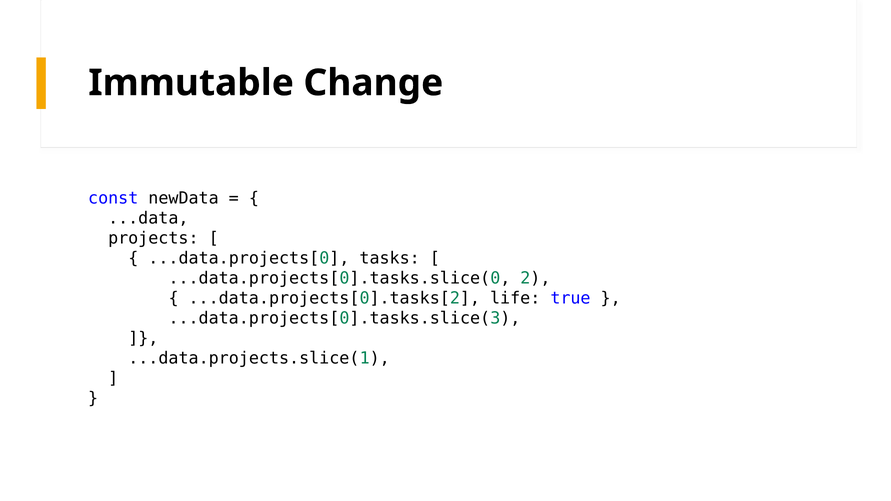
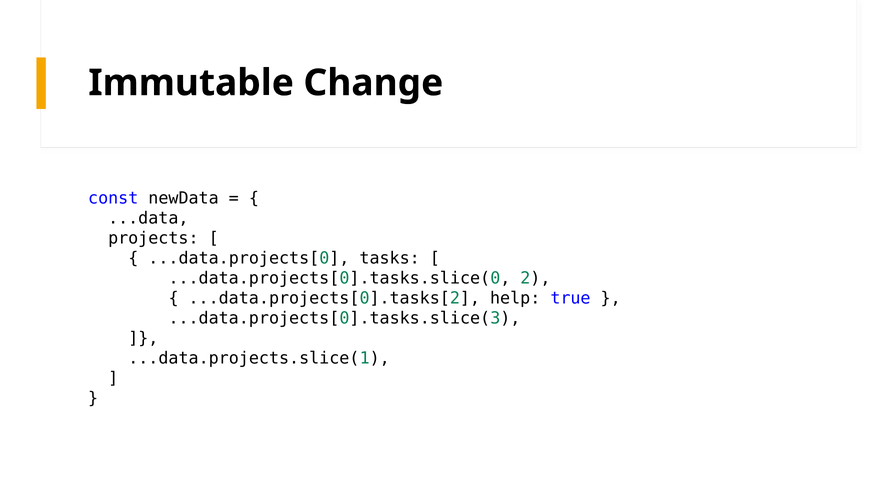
life: life -> help (515, 298)
